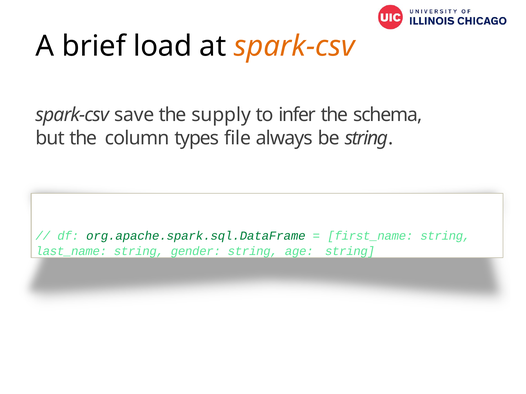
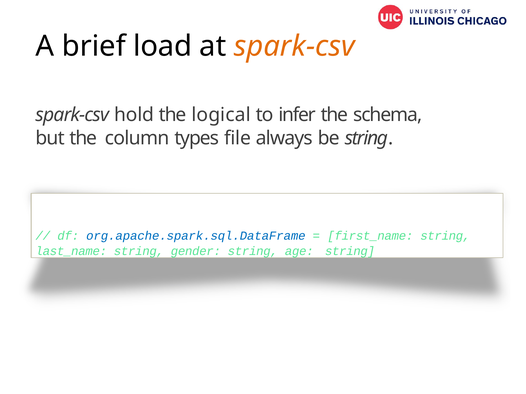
save: save -> hold (134, 115)
supply: supply -> logical (221, 115)
org.apache.spark.sql.DataFrame colour: green -> blue (196, 236)
